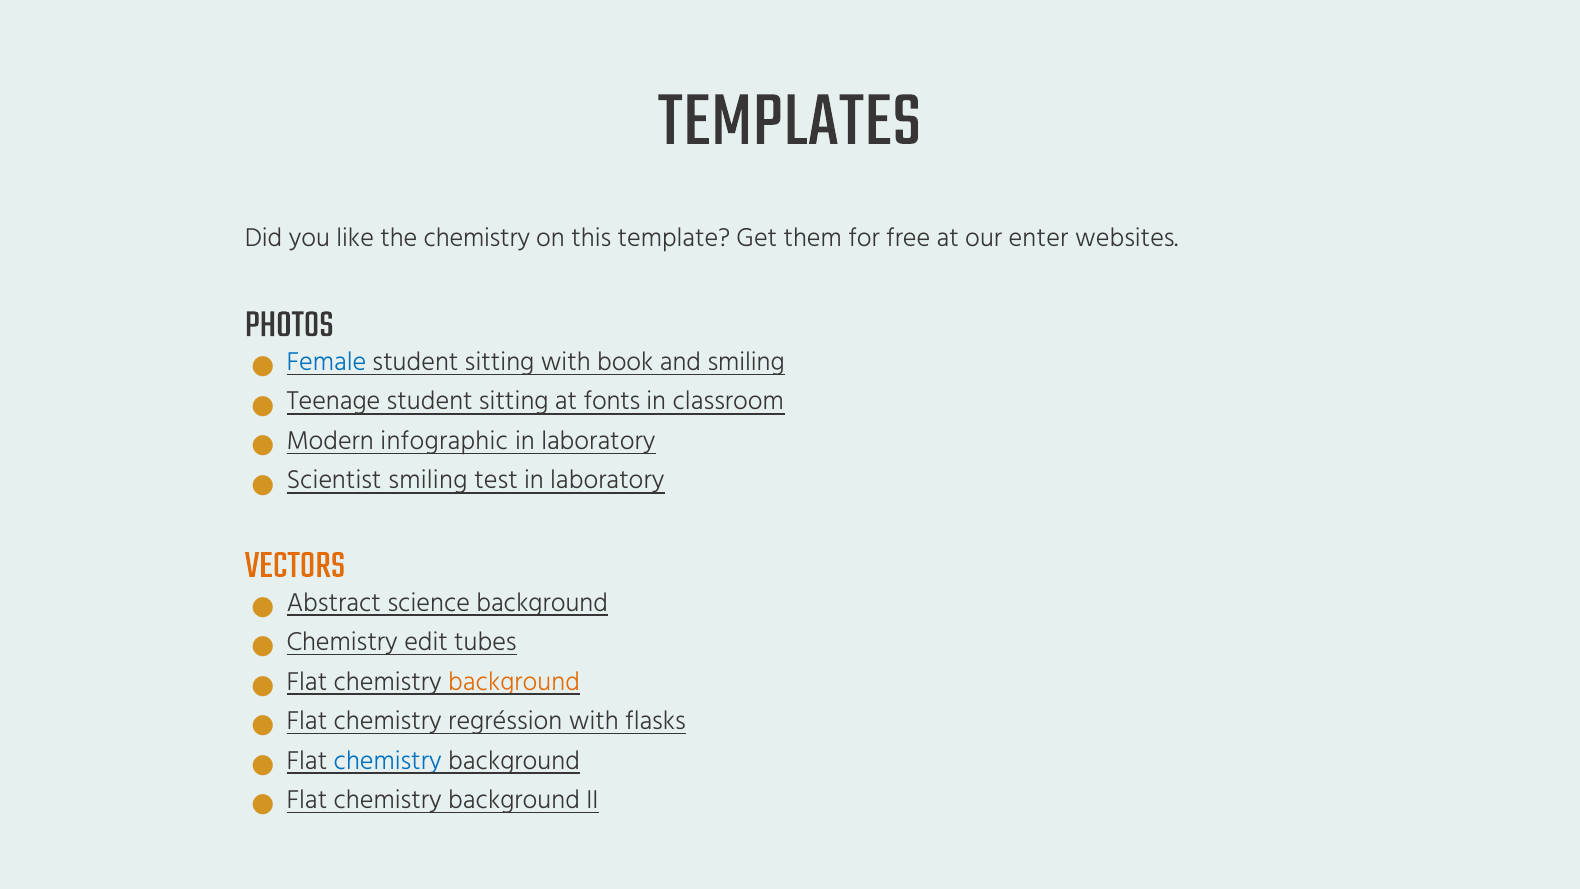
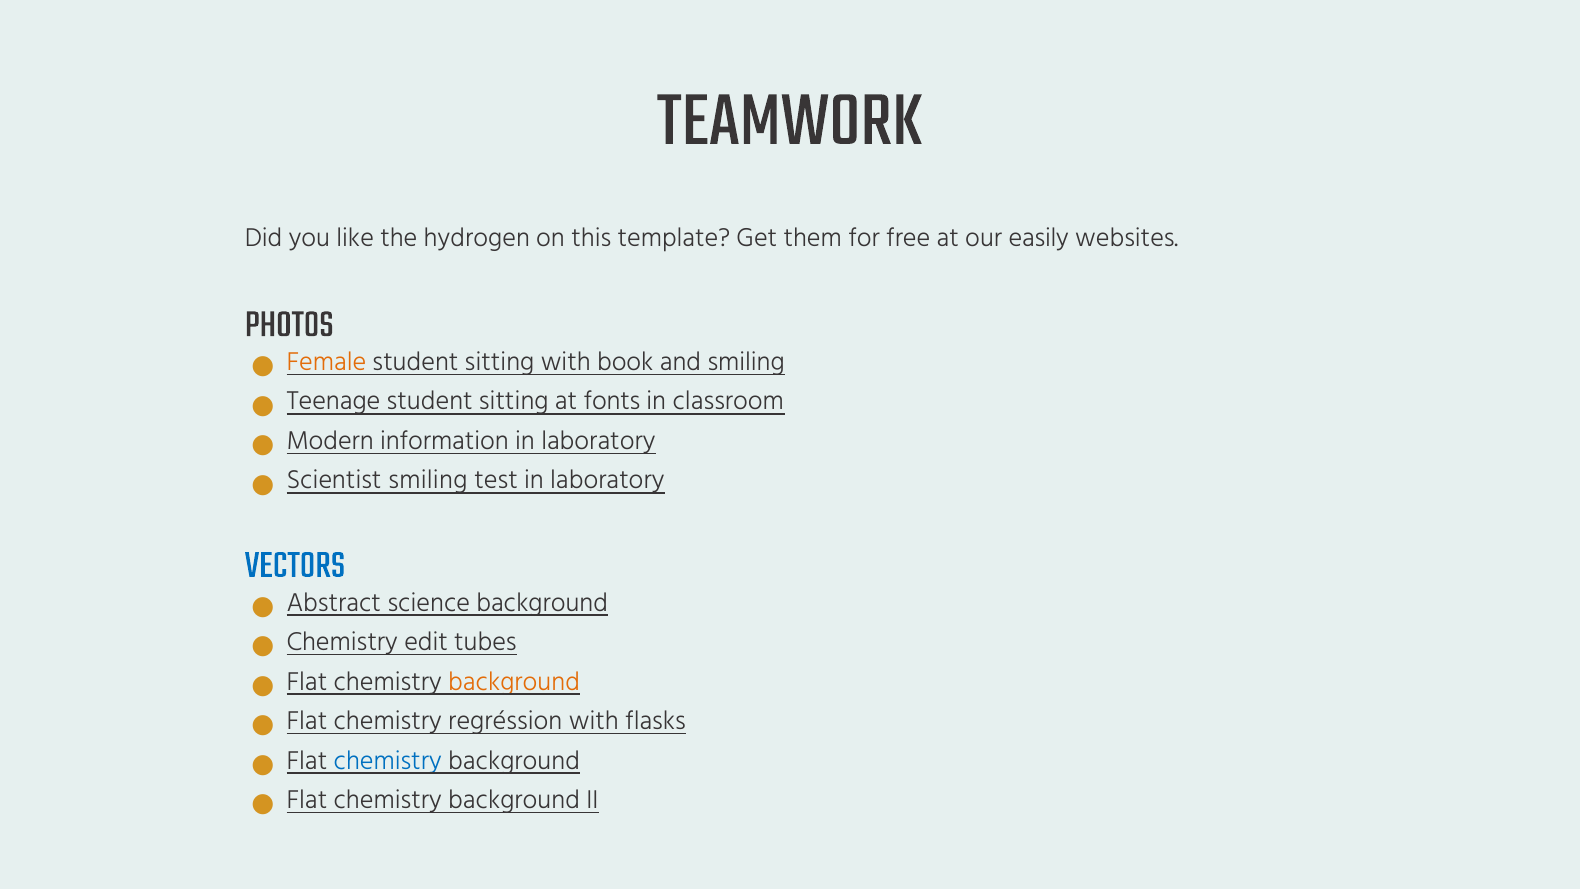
TEMPLATES: TEMPLATES -> TEAMWORK (790, 118)
the chemistry: chemistry -> hydrogen (477, 238)
enter: enter -> easily (1039, 238)
Female colour: blue -> orange (326, 362)
infographic: infographic -> information (444, 441)
VECTORS colour: orange -> blue (295, 564)
